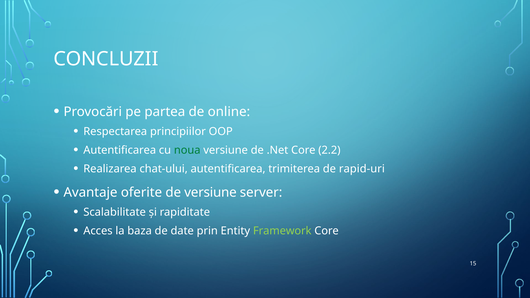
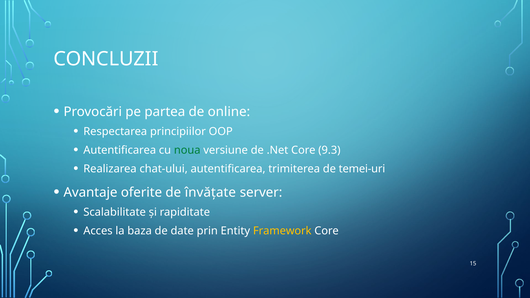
2.2: 2.2 -> 9.3 (329, 150)
rapid-uri: rapid-uri -> temei-uri (362, 169)
de versiune: versiune -> învăţate (210, 192)
Framework colour: light green -> yellow (282, 231)
